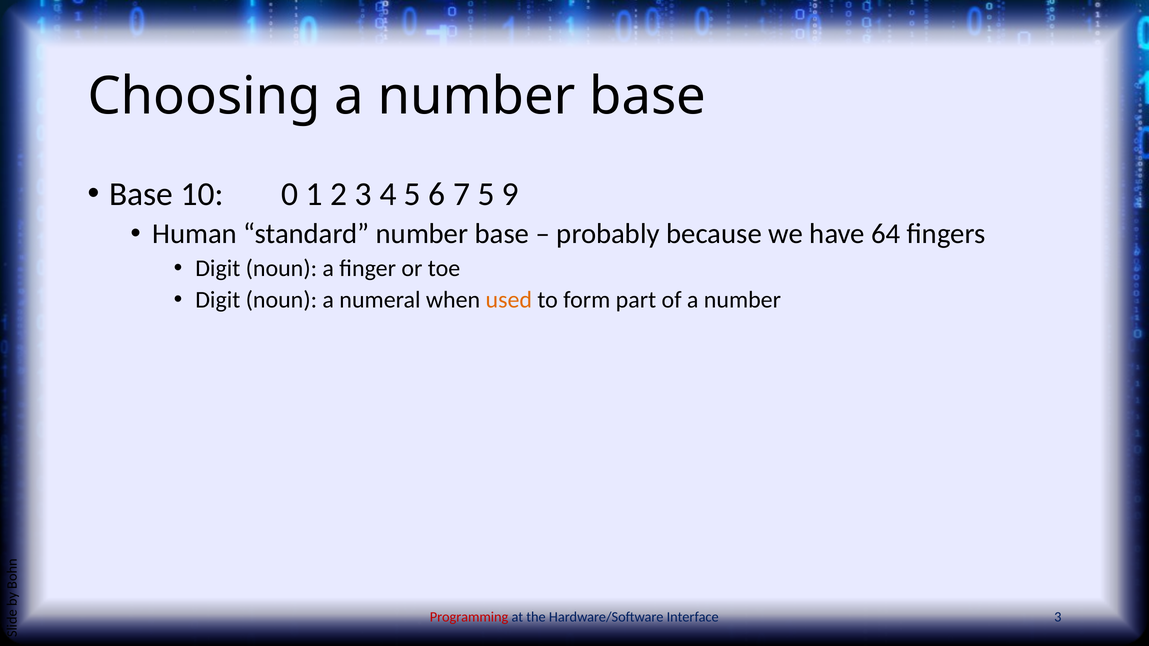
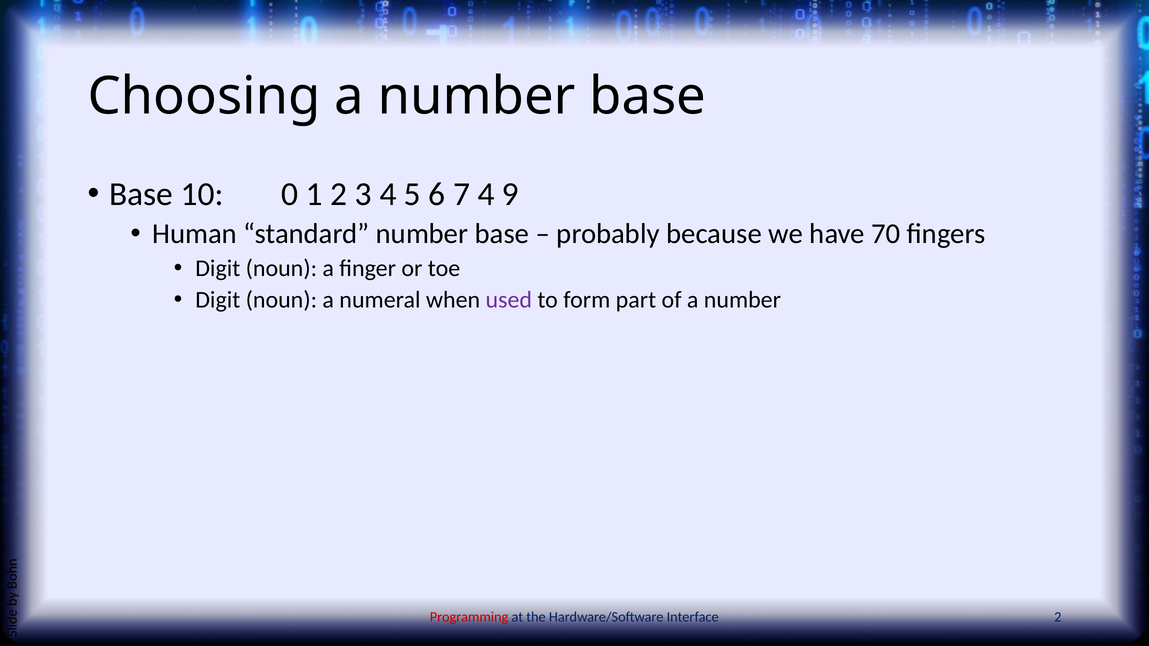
7 5: 5 -> 4 (486, 194)
64: 64 -> 70 (886, 234)
used colour: orange -> purple (509, 300)
Interface 3: 3 -> 2 (1058, 617)
